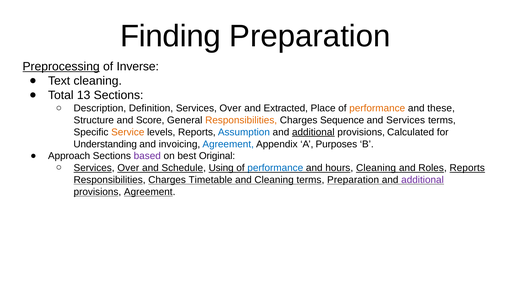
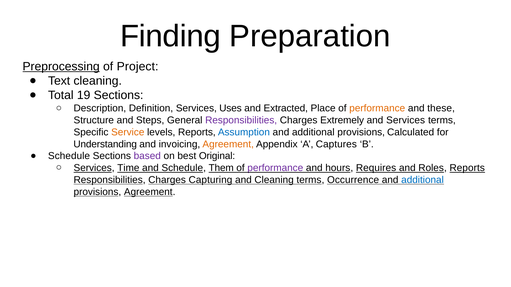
Inverse: Inverse -> Project (138, 66)
13: 13 -> 19 (84, 95)
Definition Services Over: Over -> Uses (230, 109)
Score: Score -> Steps (150, 120)
Responsibilities colour: orange -> purple (241, 120)
Sequence: Sequence -> Extremely (342, 120)
additional underline: present -> none (313, 132)
Agreement colour: blue -> orange (228, 144)
Purposes: Purposes -> Captures (336, 144)
Approach: Approach -> Schedule (69, 156)
Over: Over -> Time (128, 168)
Using: Using -> Them (221, 168)
performance colour: blue -> purple (275, 168)
hours Cleaning: Cleaning -> Requires (376, 168)
Timetable: Timetable -> Capturing (210, 180)
terms Preparation: Preparation -> Occurrence (353, 180)
additional colour: purple -> blue (423, 180)
